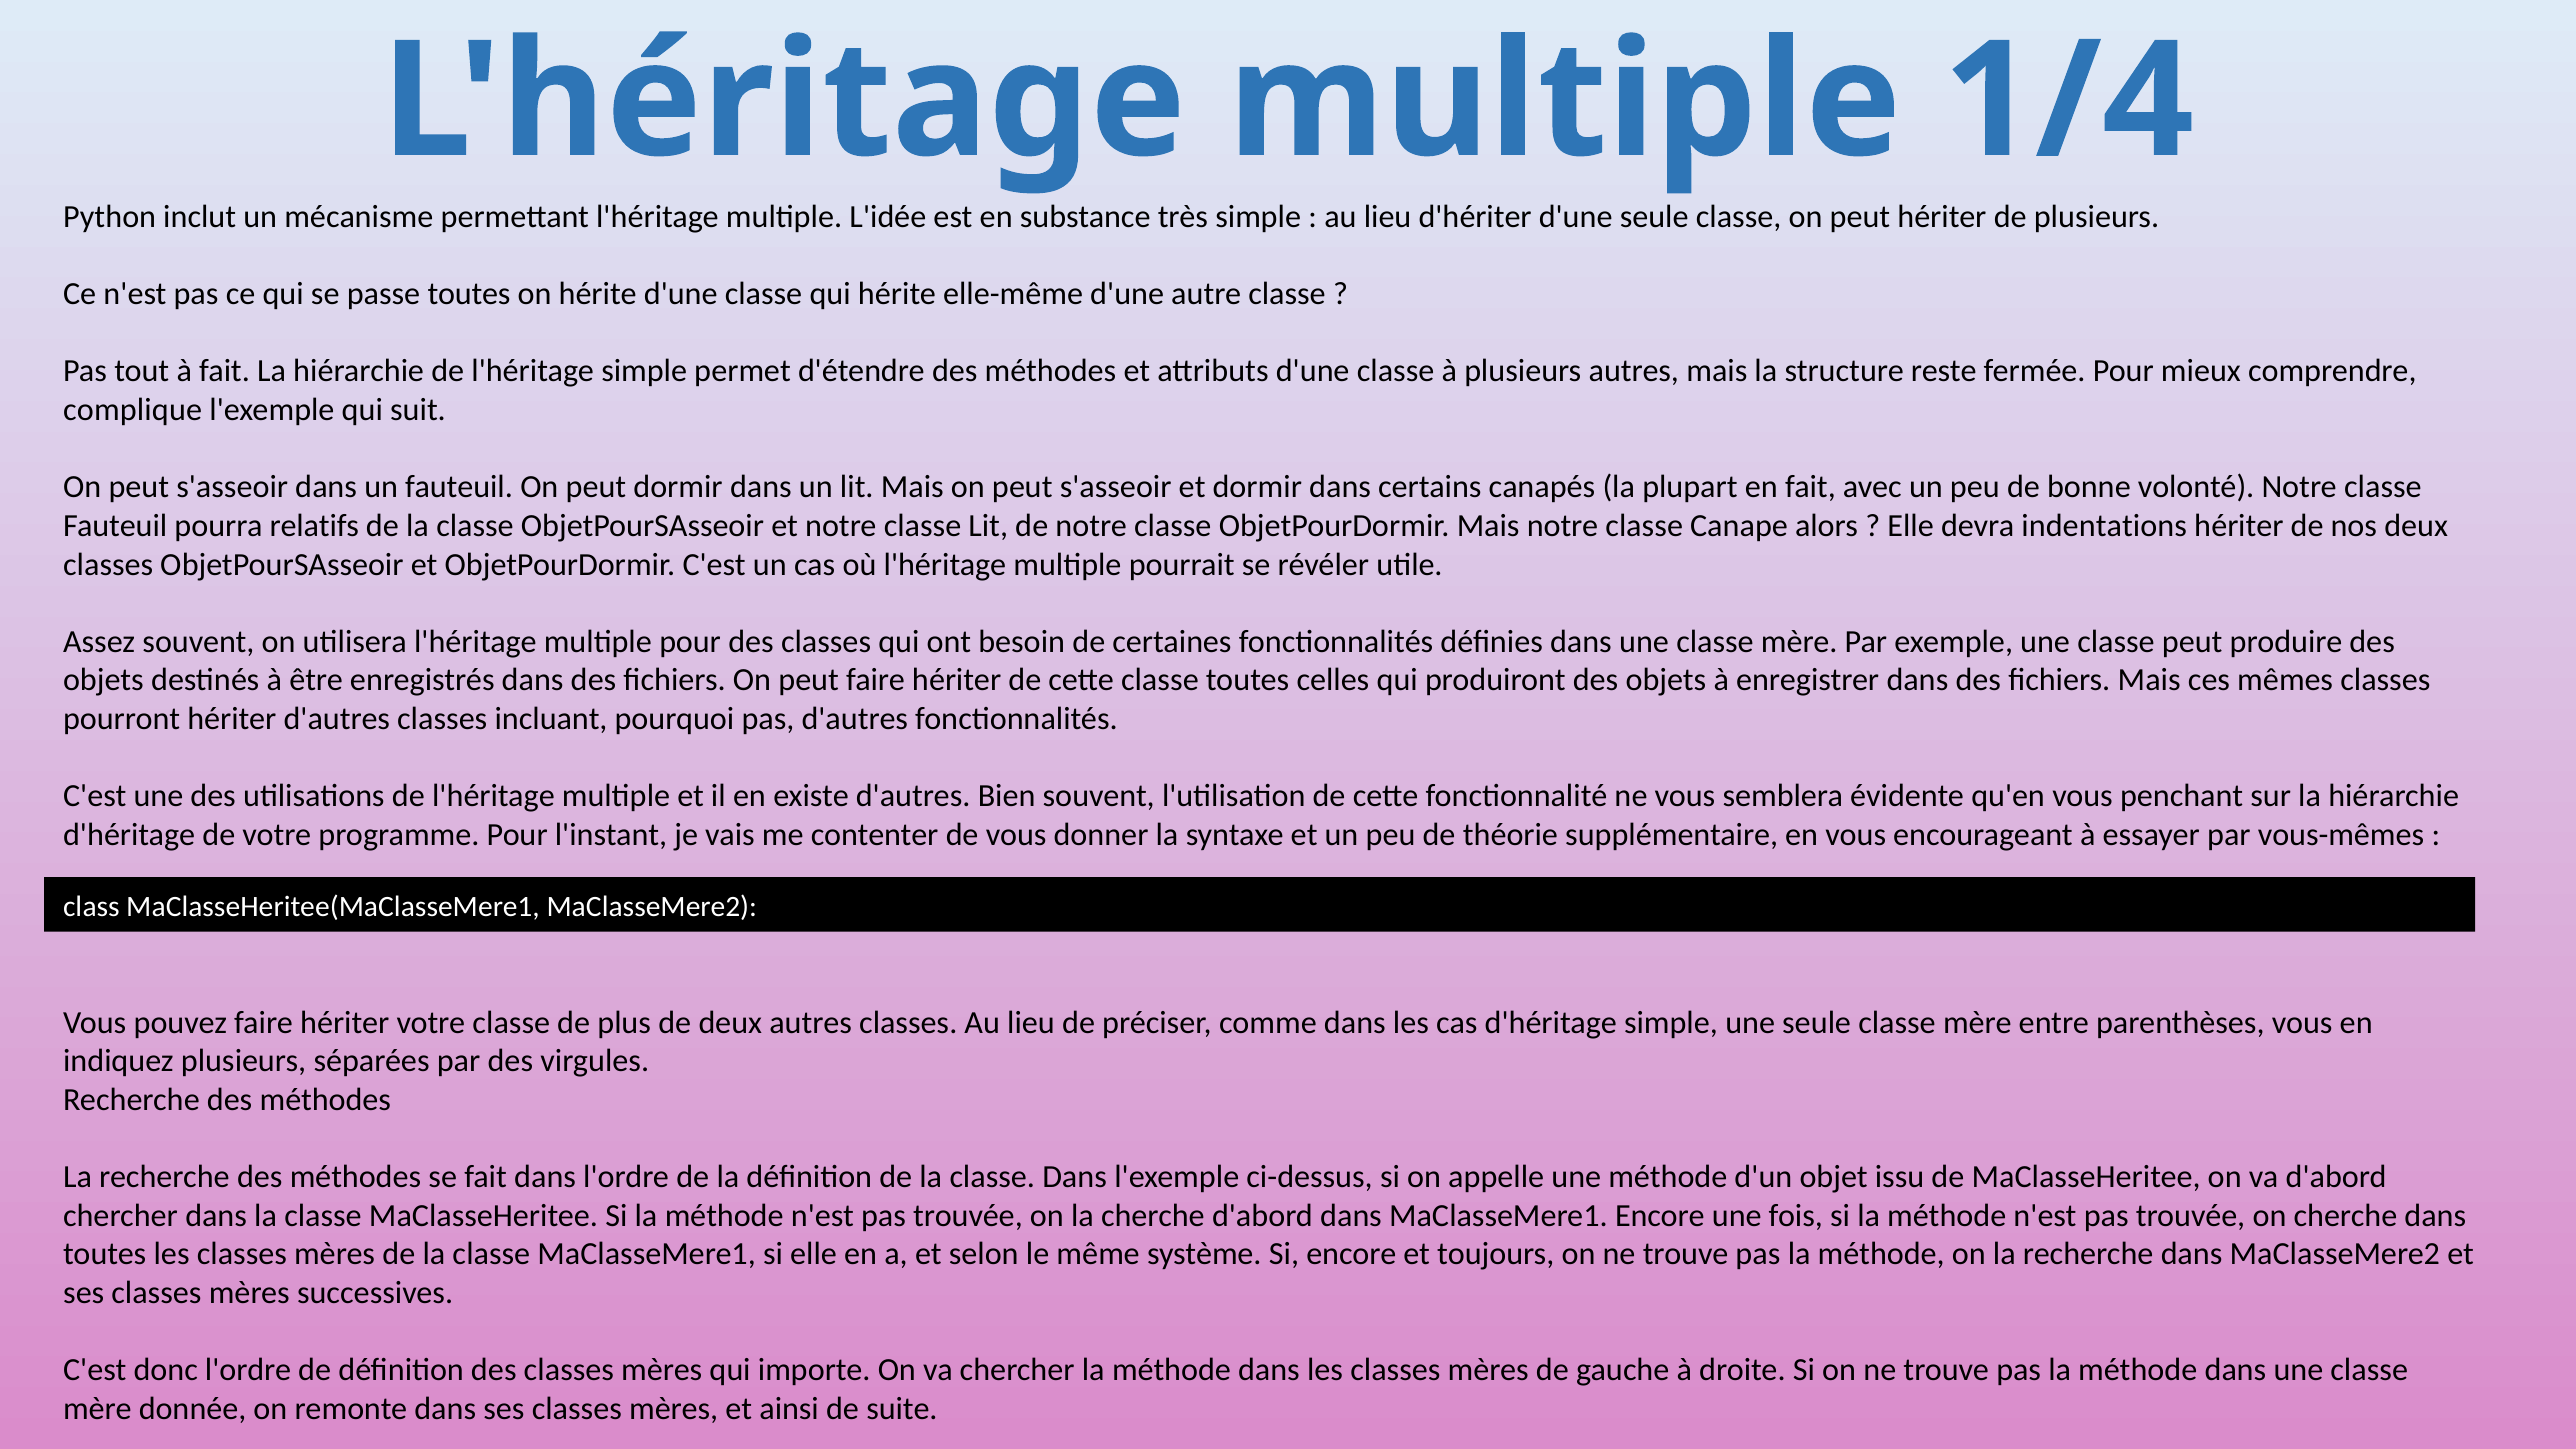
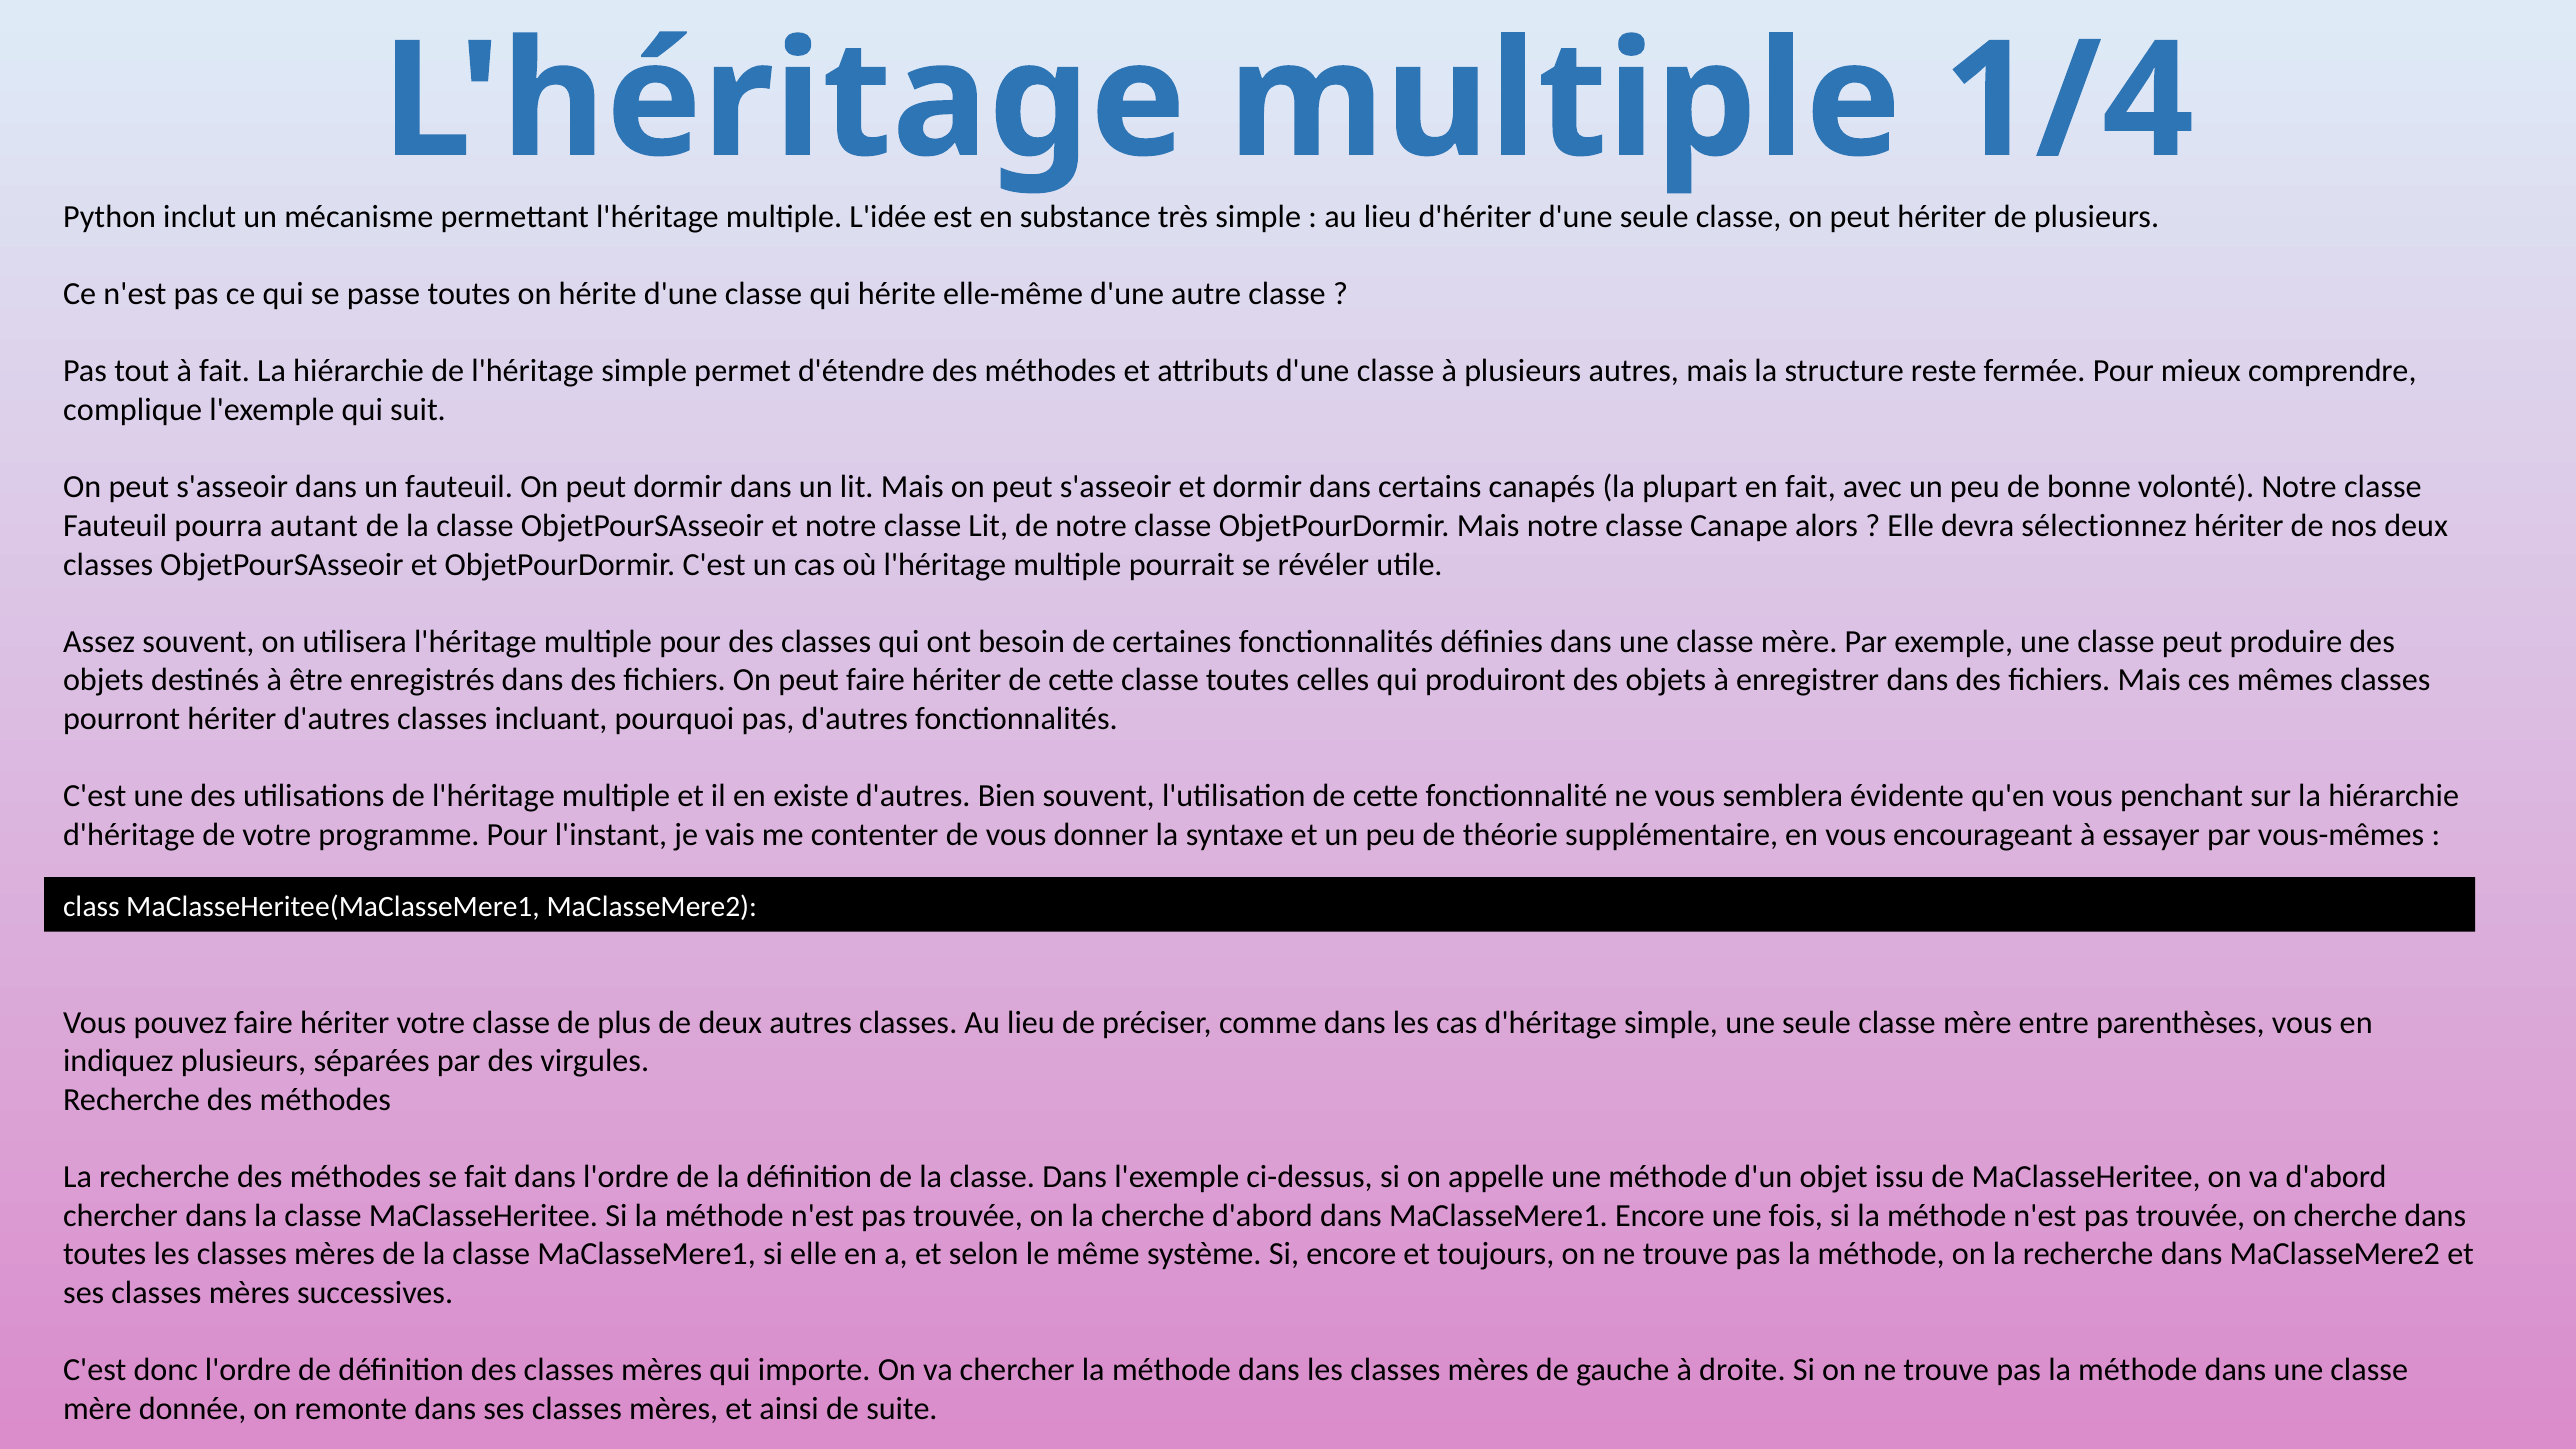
relatifs: relatifs -> autant (314, 526)
indentations: indentations -> sélectionnez (2104, 526)
